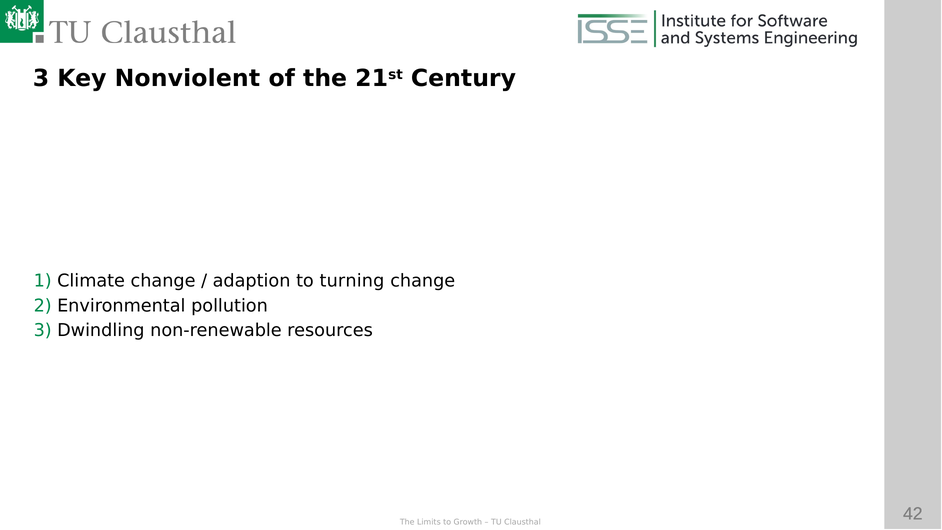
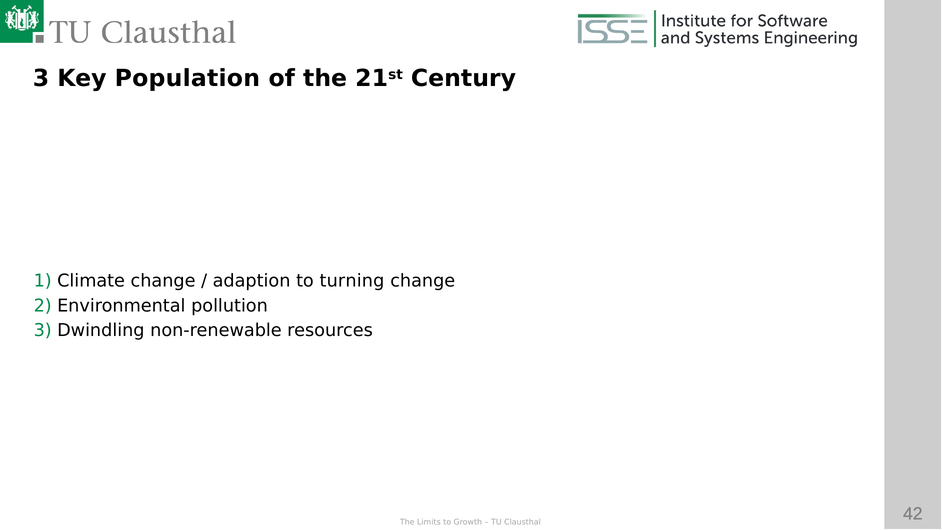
Nonviolent: Nonviolent -> Population (187, 78)
